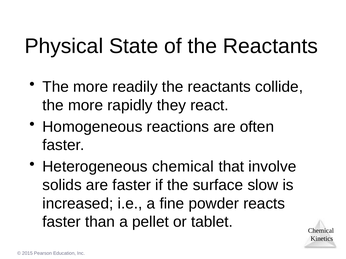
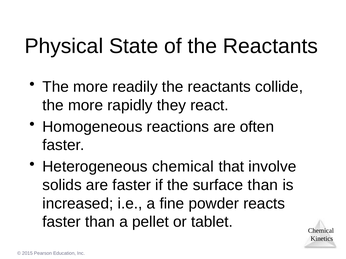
surface slow: slow -> than (263, 185)
